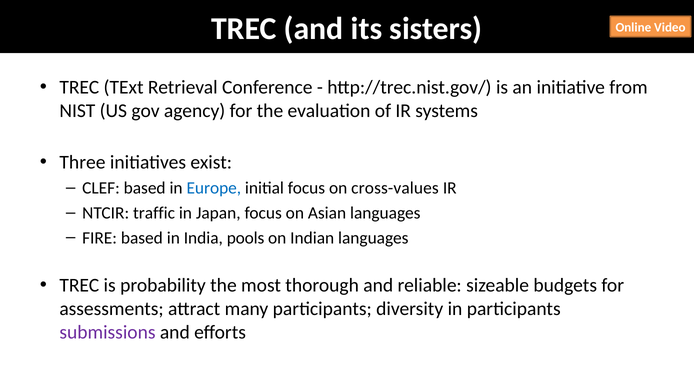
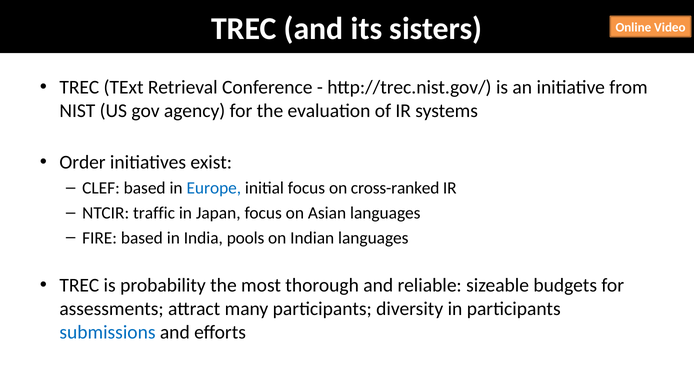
Three: Three -> Order (83, 162)
cross-values: cross-values -> cross-ranked (395, 188)
submissions colour: purple -> blue (107, 333)
